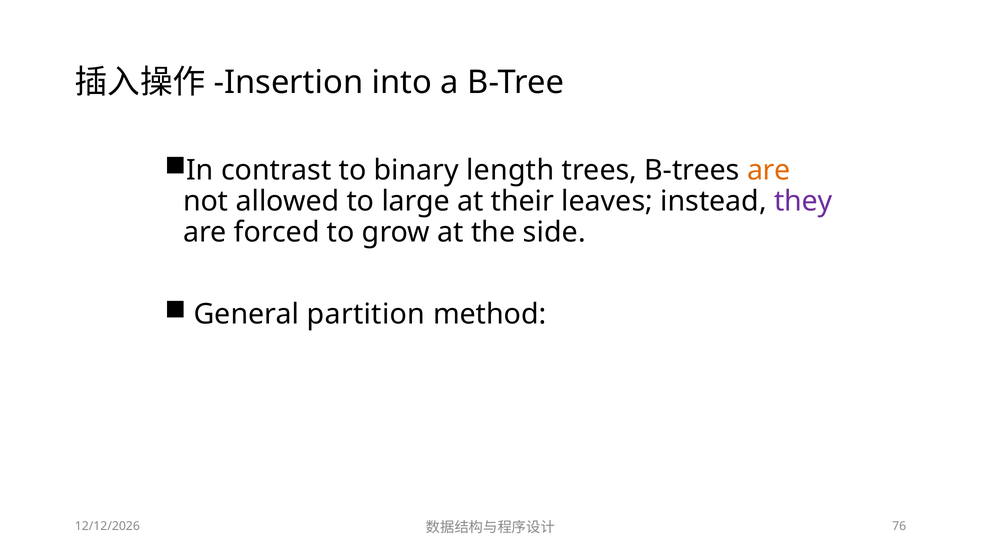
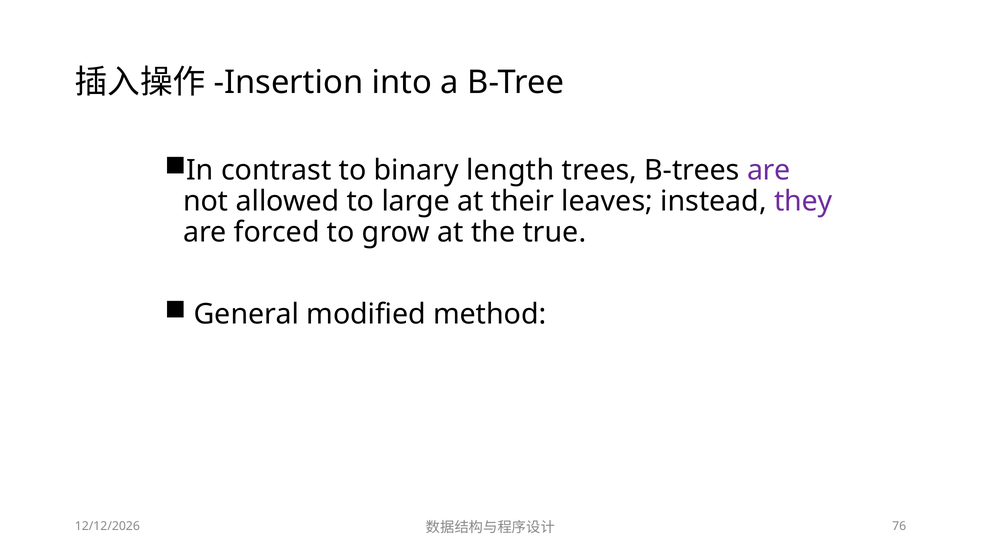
are colour: orange -> purple (769, 170)
side: side -> true (554, 232)
partition: partition -> modified (366, 314)
